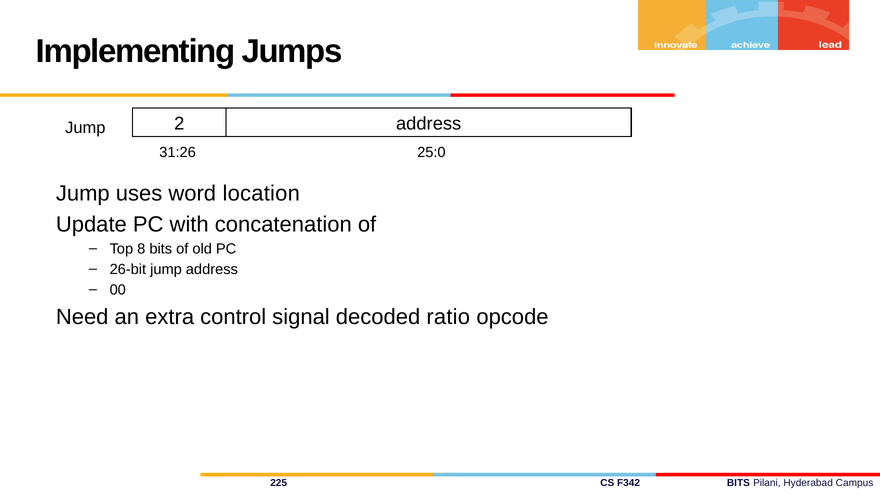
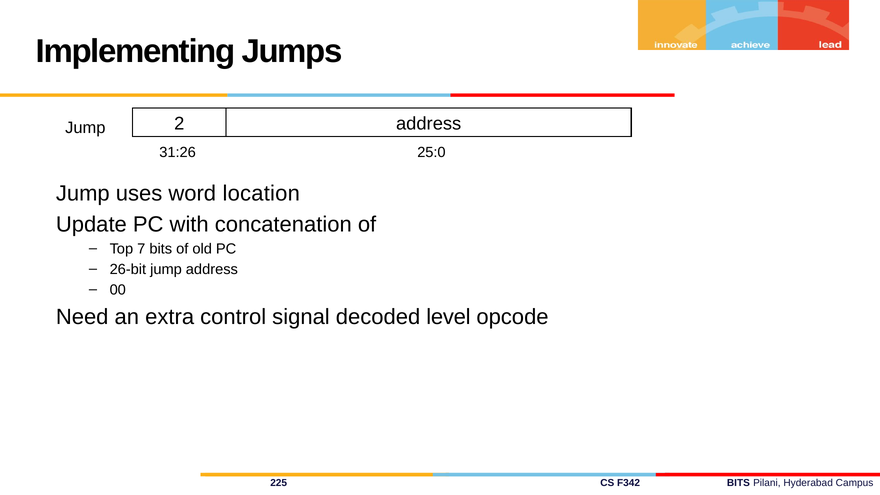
8: 8 -> 7 (141, 249)
ratio: ratio -> level (448, 317)
